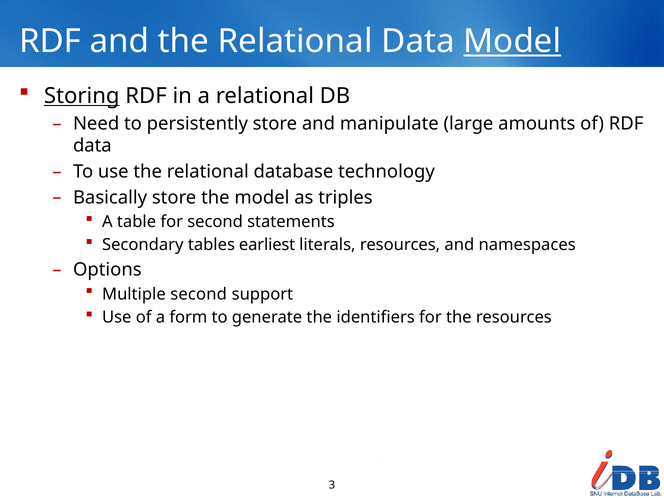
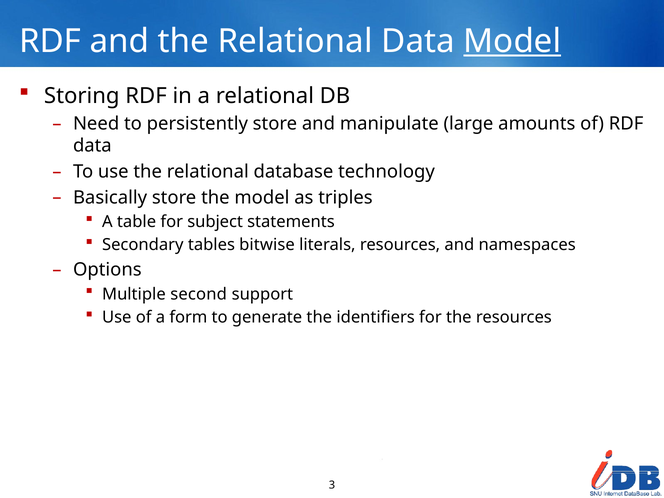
Storing underline: present -> none (82, 96)
for second: second -> subject (215, 222)
earliest: earliest -> bitwise (267, 245)
